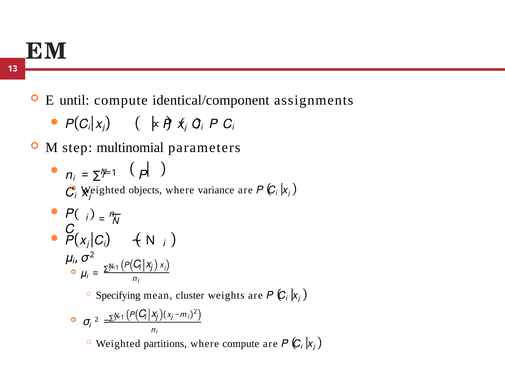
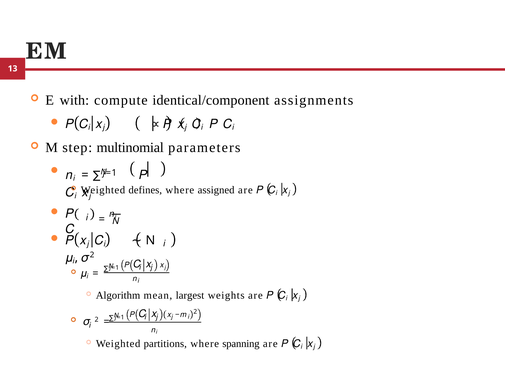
until: until -> with (74, 100)
objects: objects -> defines (145, 190)
variance: variance -> assigned (216, 190)
Specifying: Specifying -> Algorithm (118, 295)
cluster: cluster -> largest (190, 295)
where compute: compute -> spanning (241, 344)
